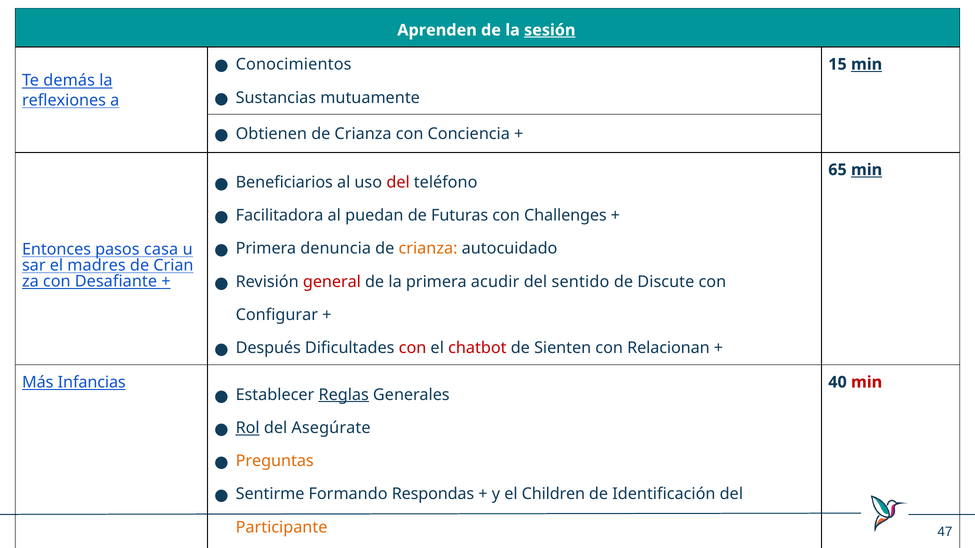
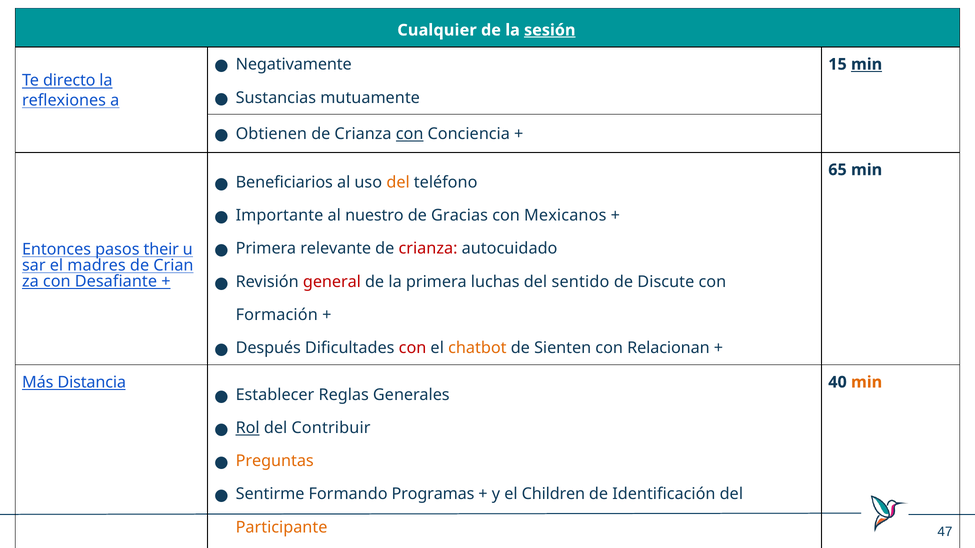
Aprenden: Aprenden -> Cualquier (437, 30)
Conocimientos: Conocimientos -> Negativamente (294, 65)
demás: demás -> directo (69, 81)
con underline: none -> present (410, 134)
min underline: present -> none (867, 170)
del colour: red -> orange (398, 182)
Facilitadora: Facilitadora -> Importante (279, 216)
puedan: puedan -> nuestro (374, 216)
Futuras: Futuras -> Gracias (460, 216)
Challenges: Challenges -> Mexicanos (565, 216)
denuncia: denuncia -> relevante (336, 249)
crianza colour: orange -> red (428, 249)
casa: casa -> their (161, 250)
acudir: acudir -> luchas (495, 282)
Configurar: Configurar -> Formación (277, 315)
chatbot colour: red -> orange (477, 348)
Infancias: Infancias -> Distancia (92, 382)
min colour: red -> orange (867, 382)
Reglas underline: present -> none (344, 395)
Asegúrate: Asegúrate -> Contribuir (331, 428)
Respondas: Respondas -> Programas (433, 495)
